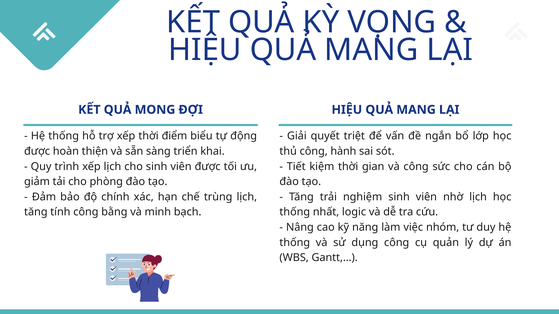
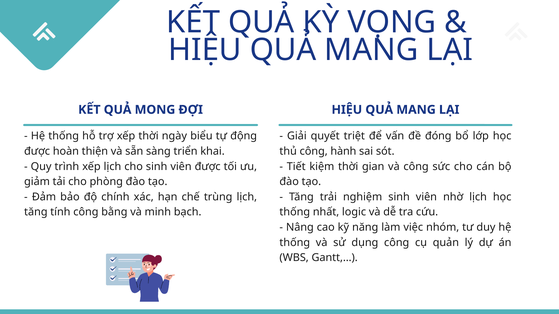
ngắn: ngắn -> đóng (438, 136)
điểm: điểm -> ngày (174, 136)
